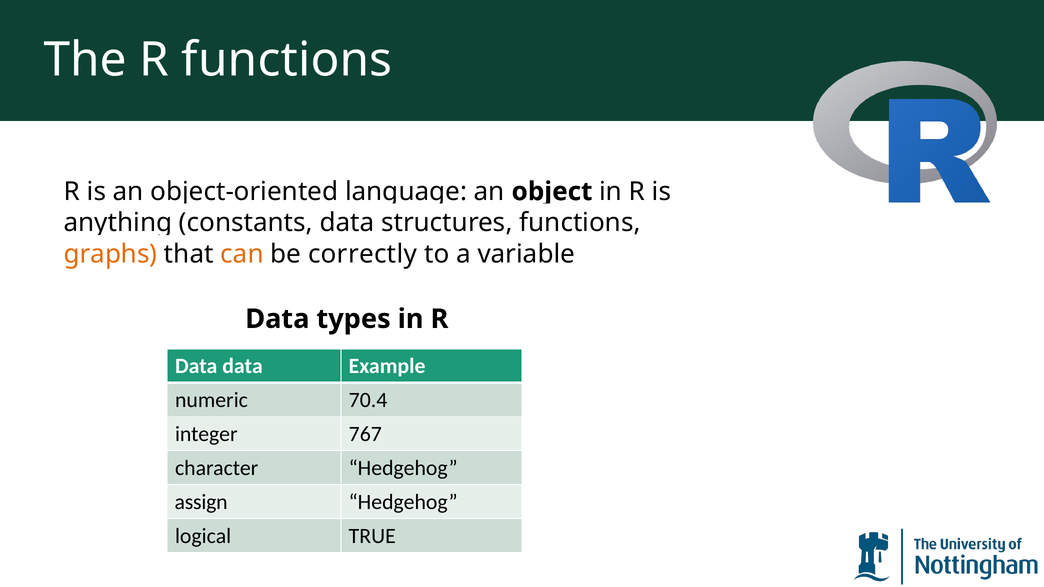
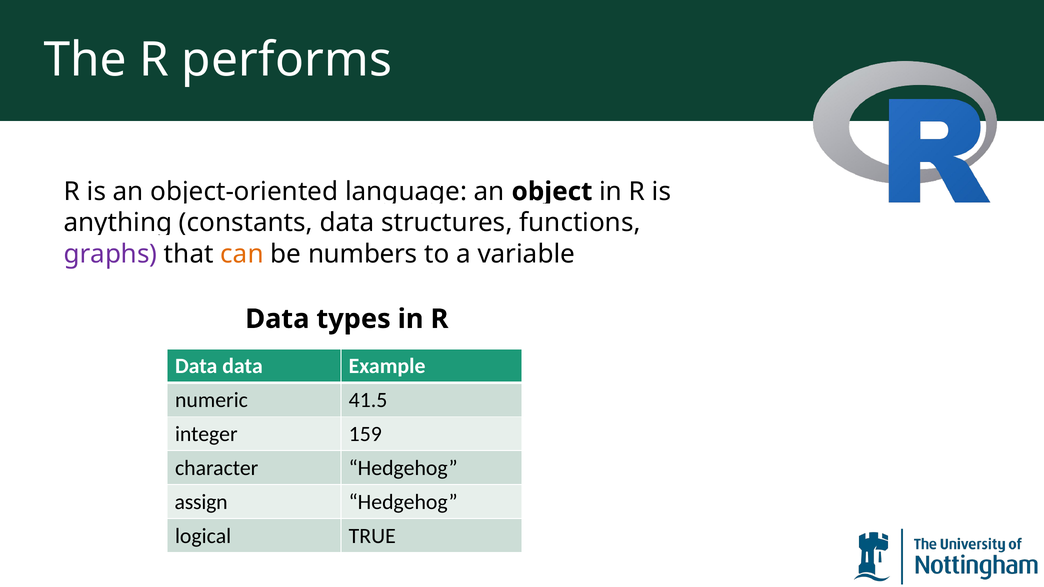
R functions: functions -> performs (287, 60)
graphs colour: orange -> purple (111, 254)
correctly: correctly -> numbers (363, 254)
70.4: 70.4 -> 41.5 (368, 400)
767: 767 -> 159 (365, 434)
